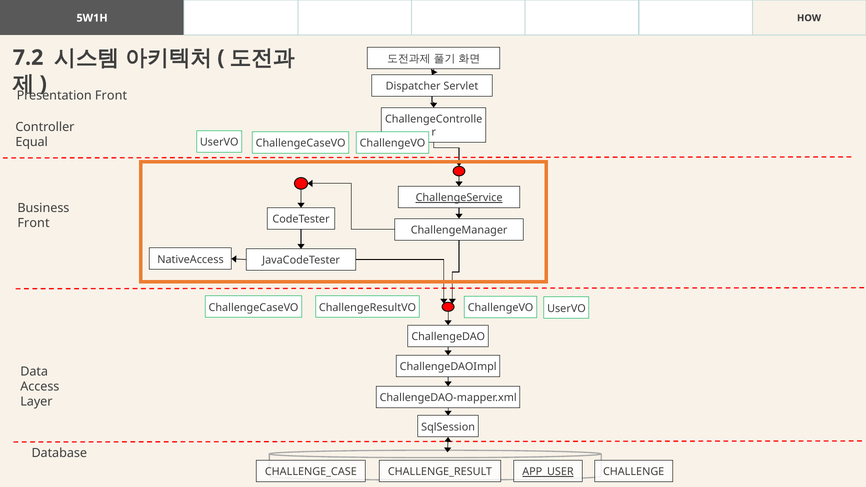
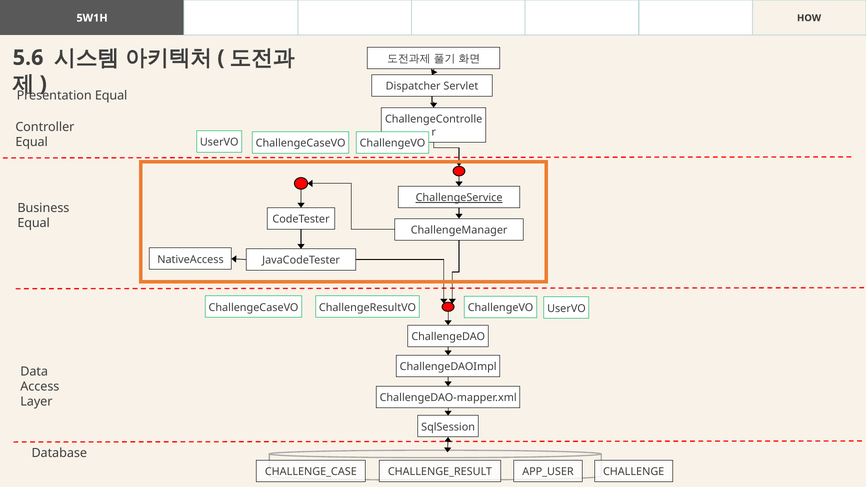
7.2: 7.2 -> 5.6 (28, 58)
Front: Front -> Equal (111, 96)
Front: Front -> Equal (34, 223)
APP_USER underline: present -> none (548, 472)
